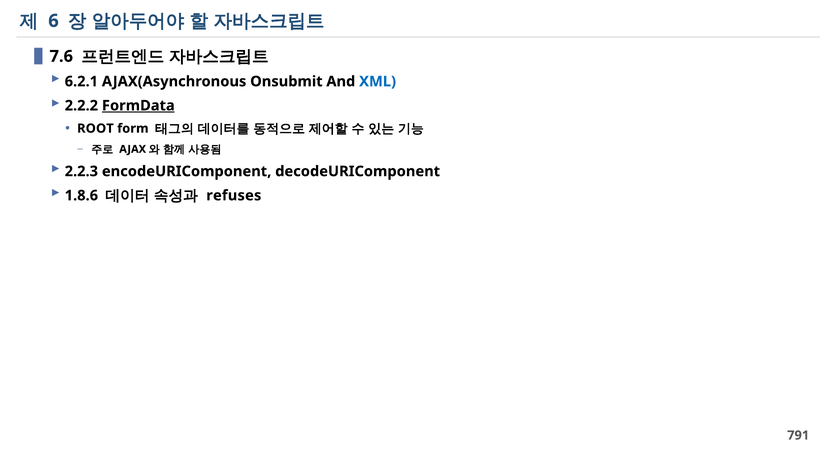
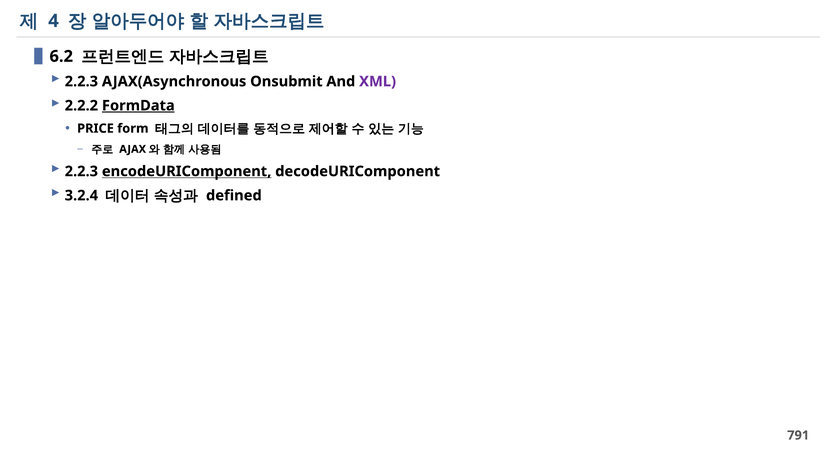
6: 6 -> 4 (53, 21)
7.6: 7.6 -> 6.2 (61, 56)
6.2.1: 6.2.1 -> 2.2.3 (81, 81)
XML colour: blue -> purple (378, 81)
ROOT: ROOT -> PRICE (95, 129)
encodeURIComponent underline: none -> present (187, 171)
1.8.6: 1.8.6 -> 3.2.4 (81, 196)
refuses: refuses -> defined (234, 196)
